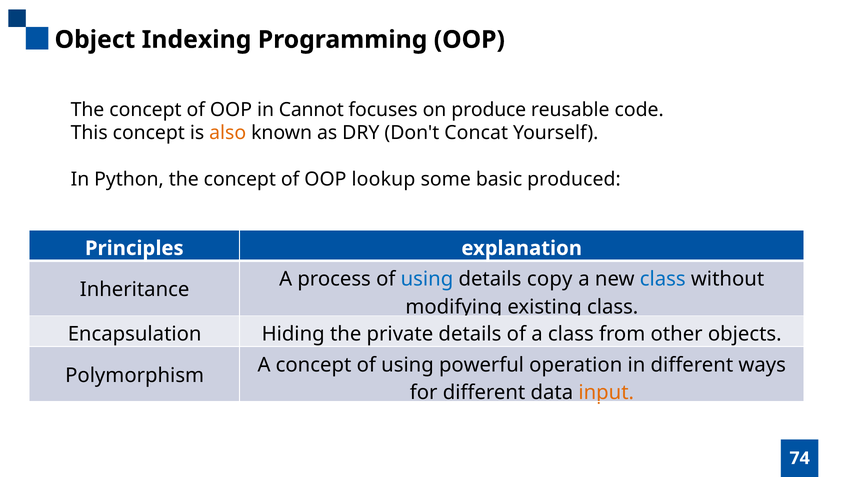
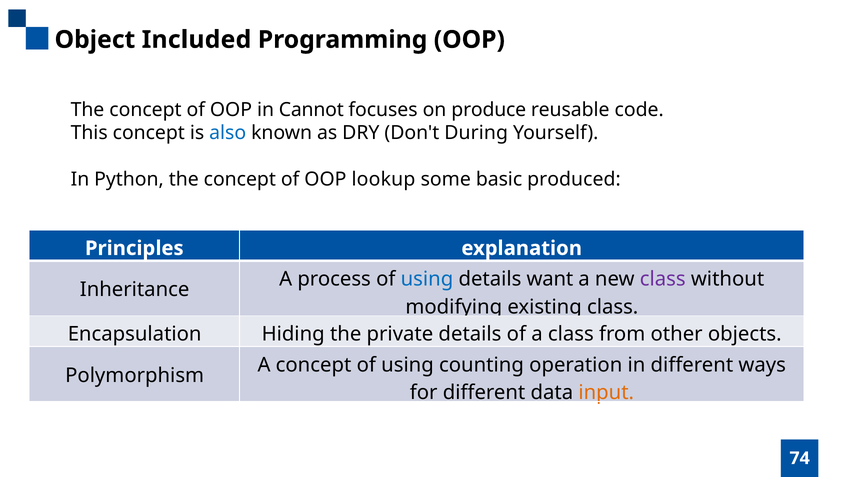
Indexing: Indexing -> Included (196, 40)
also colour: orange -> blue (228, 133)
Concat: Concat -> During (476, 133)
copy: copy -> want (550, 279)
class colour: blue -> purple (663, 279)
powerful: powerful -> counting (481, 365)
